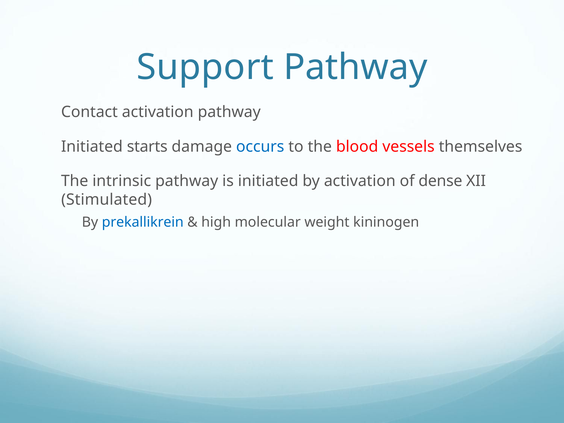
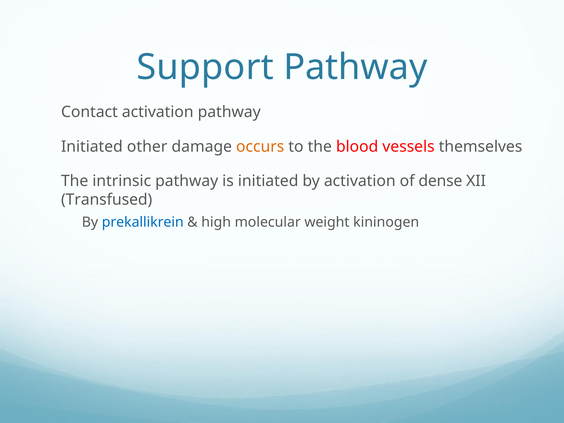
starts: starts -> other (147, 147)
occurs colour: blue -> orange (260, 147)
Stimulated: Stimulated -> Transfused (107, 200)
